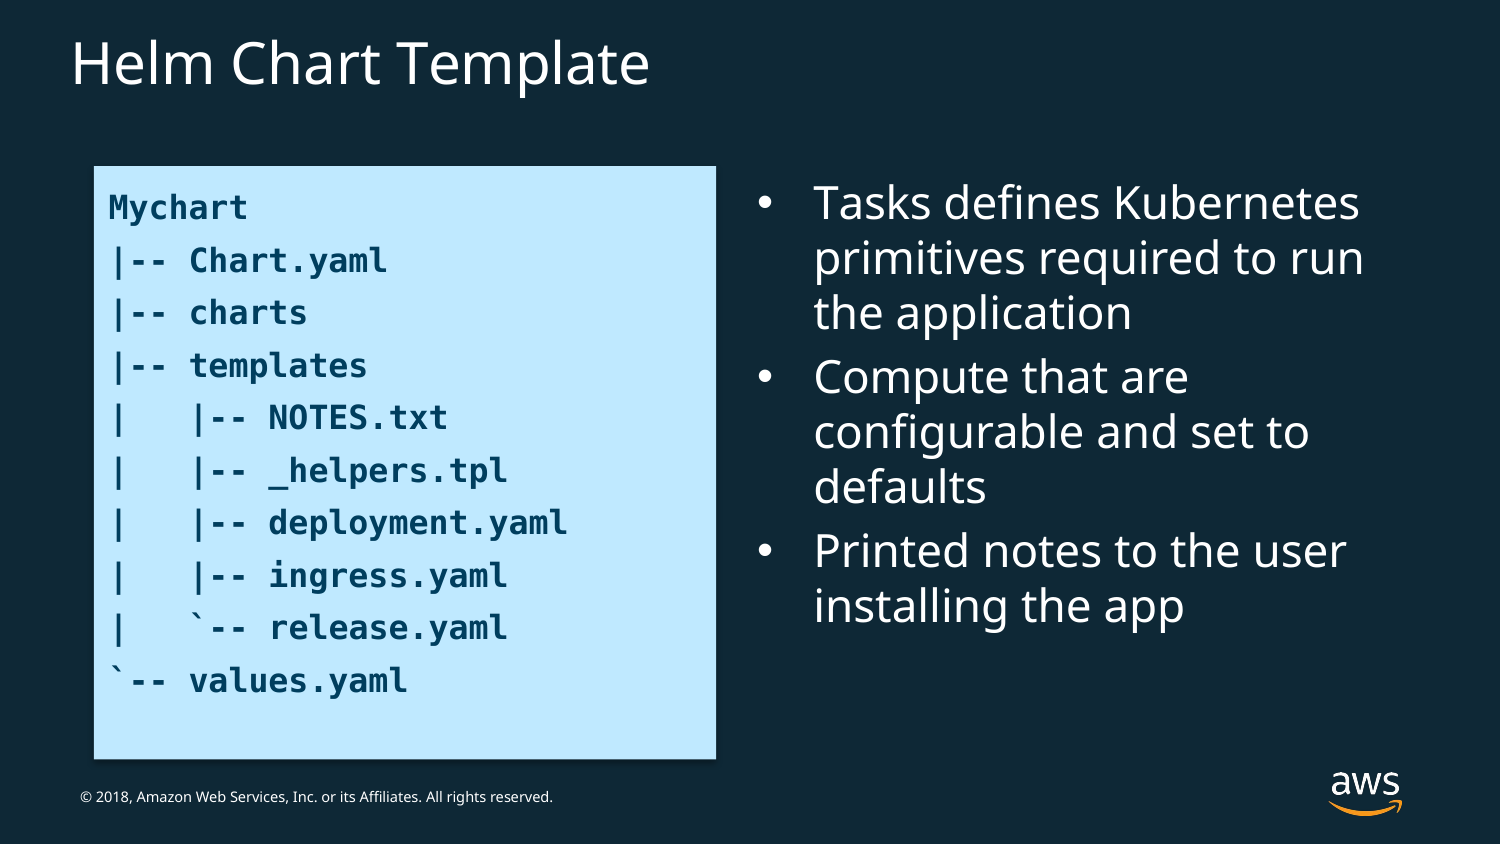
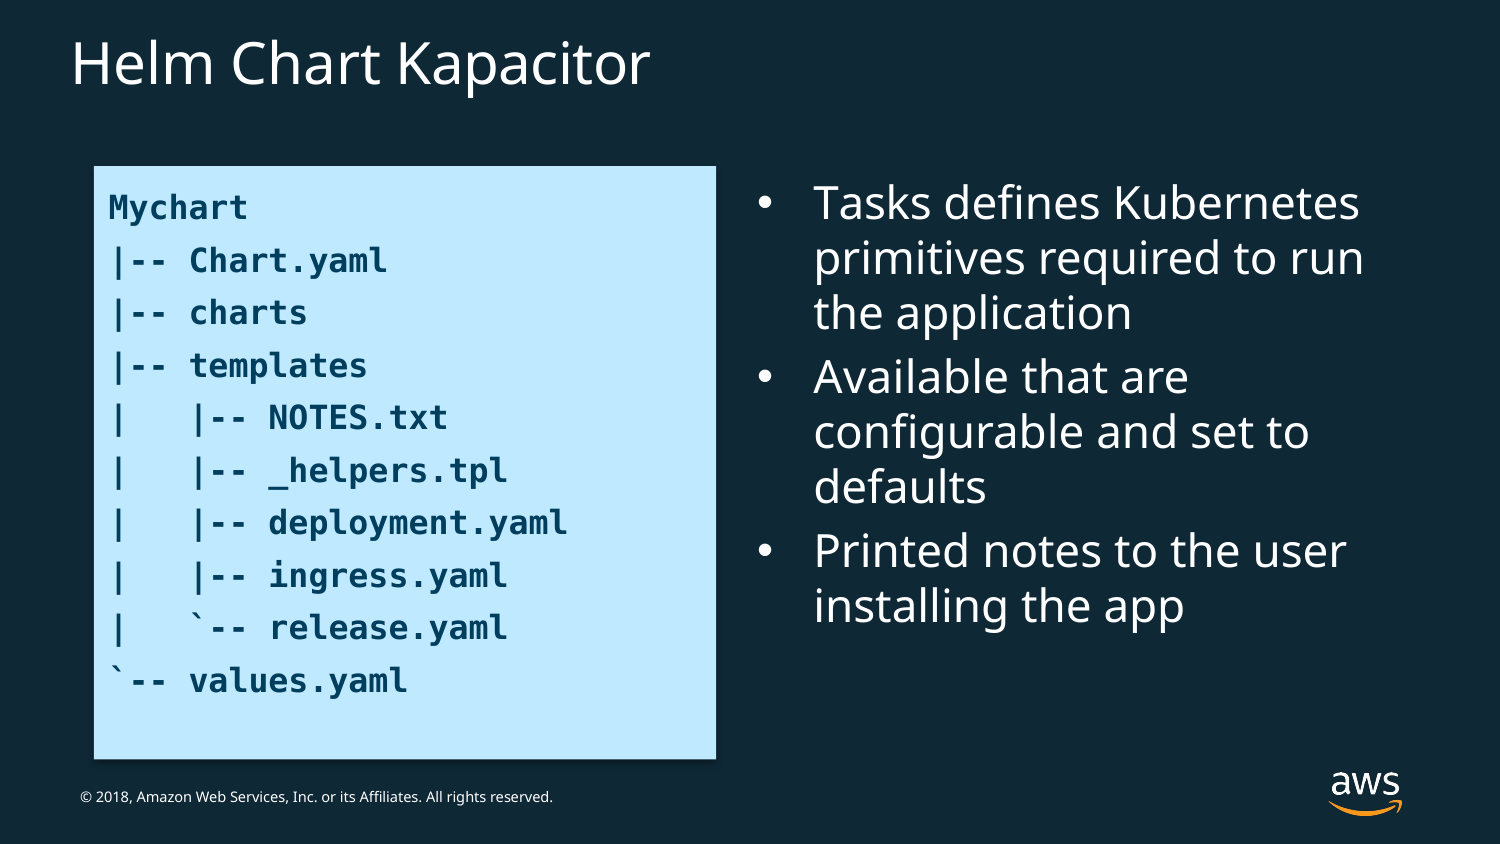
Template: Template -> Kapacitor (524, 65)
Compute: Compute -> Available (911, 378)
